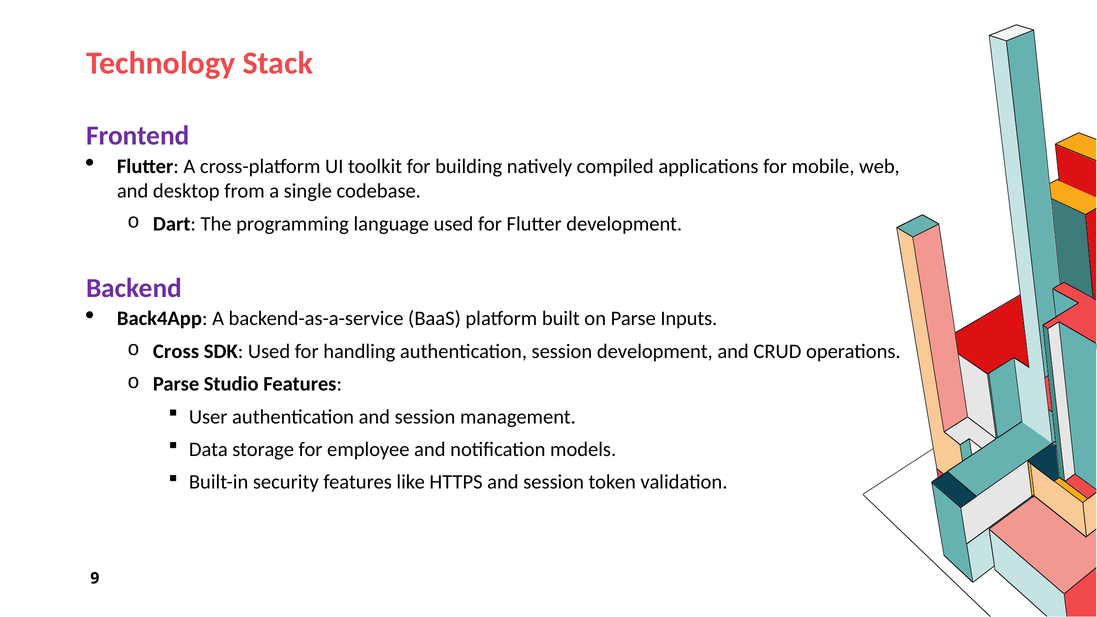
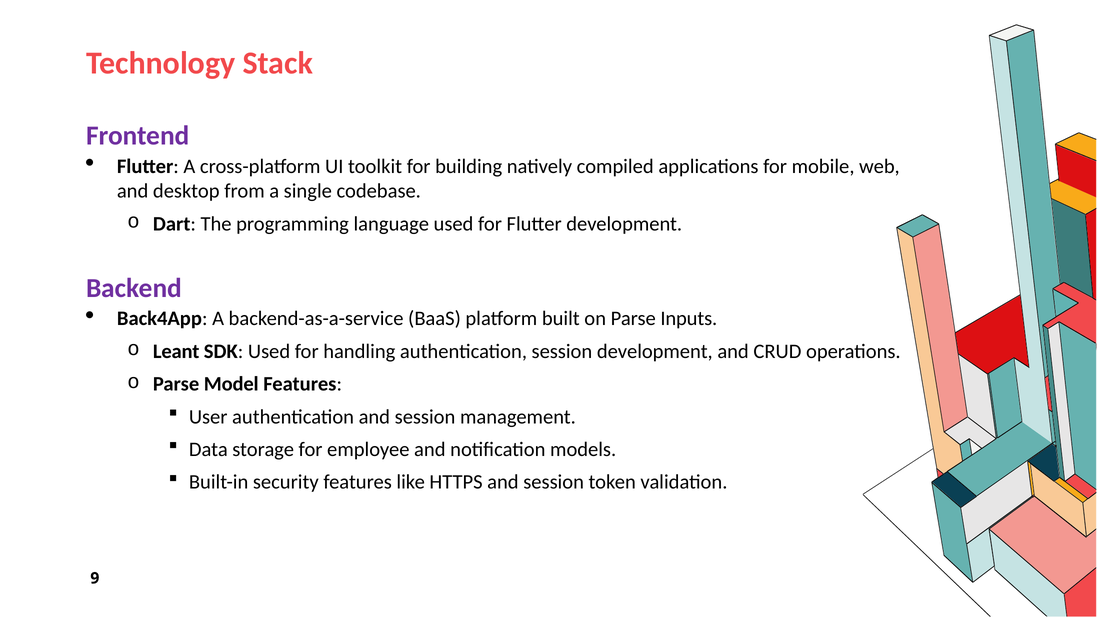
Cross: Cross -> Leant (176, 351)
Studio: Studio -> Model (231, 384)
